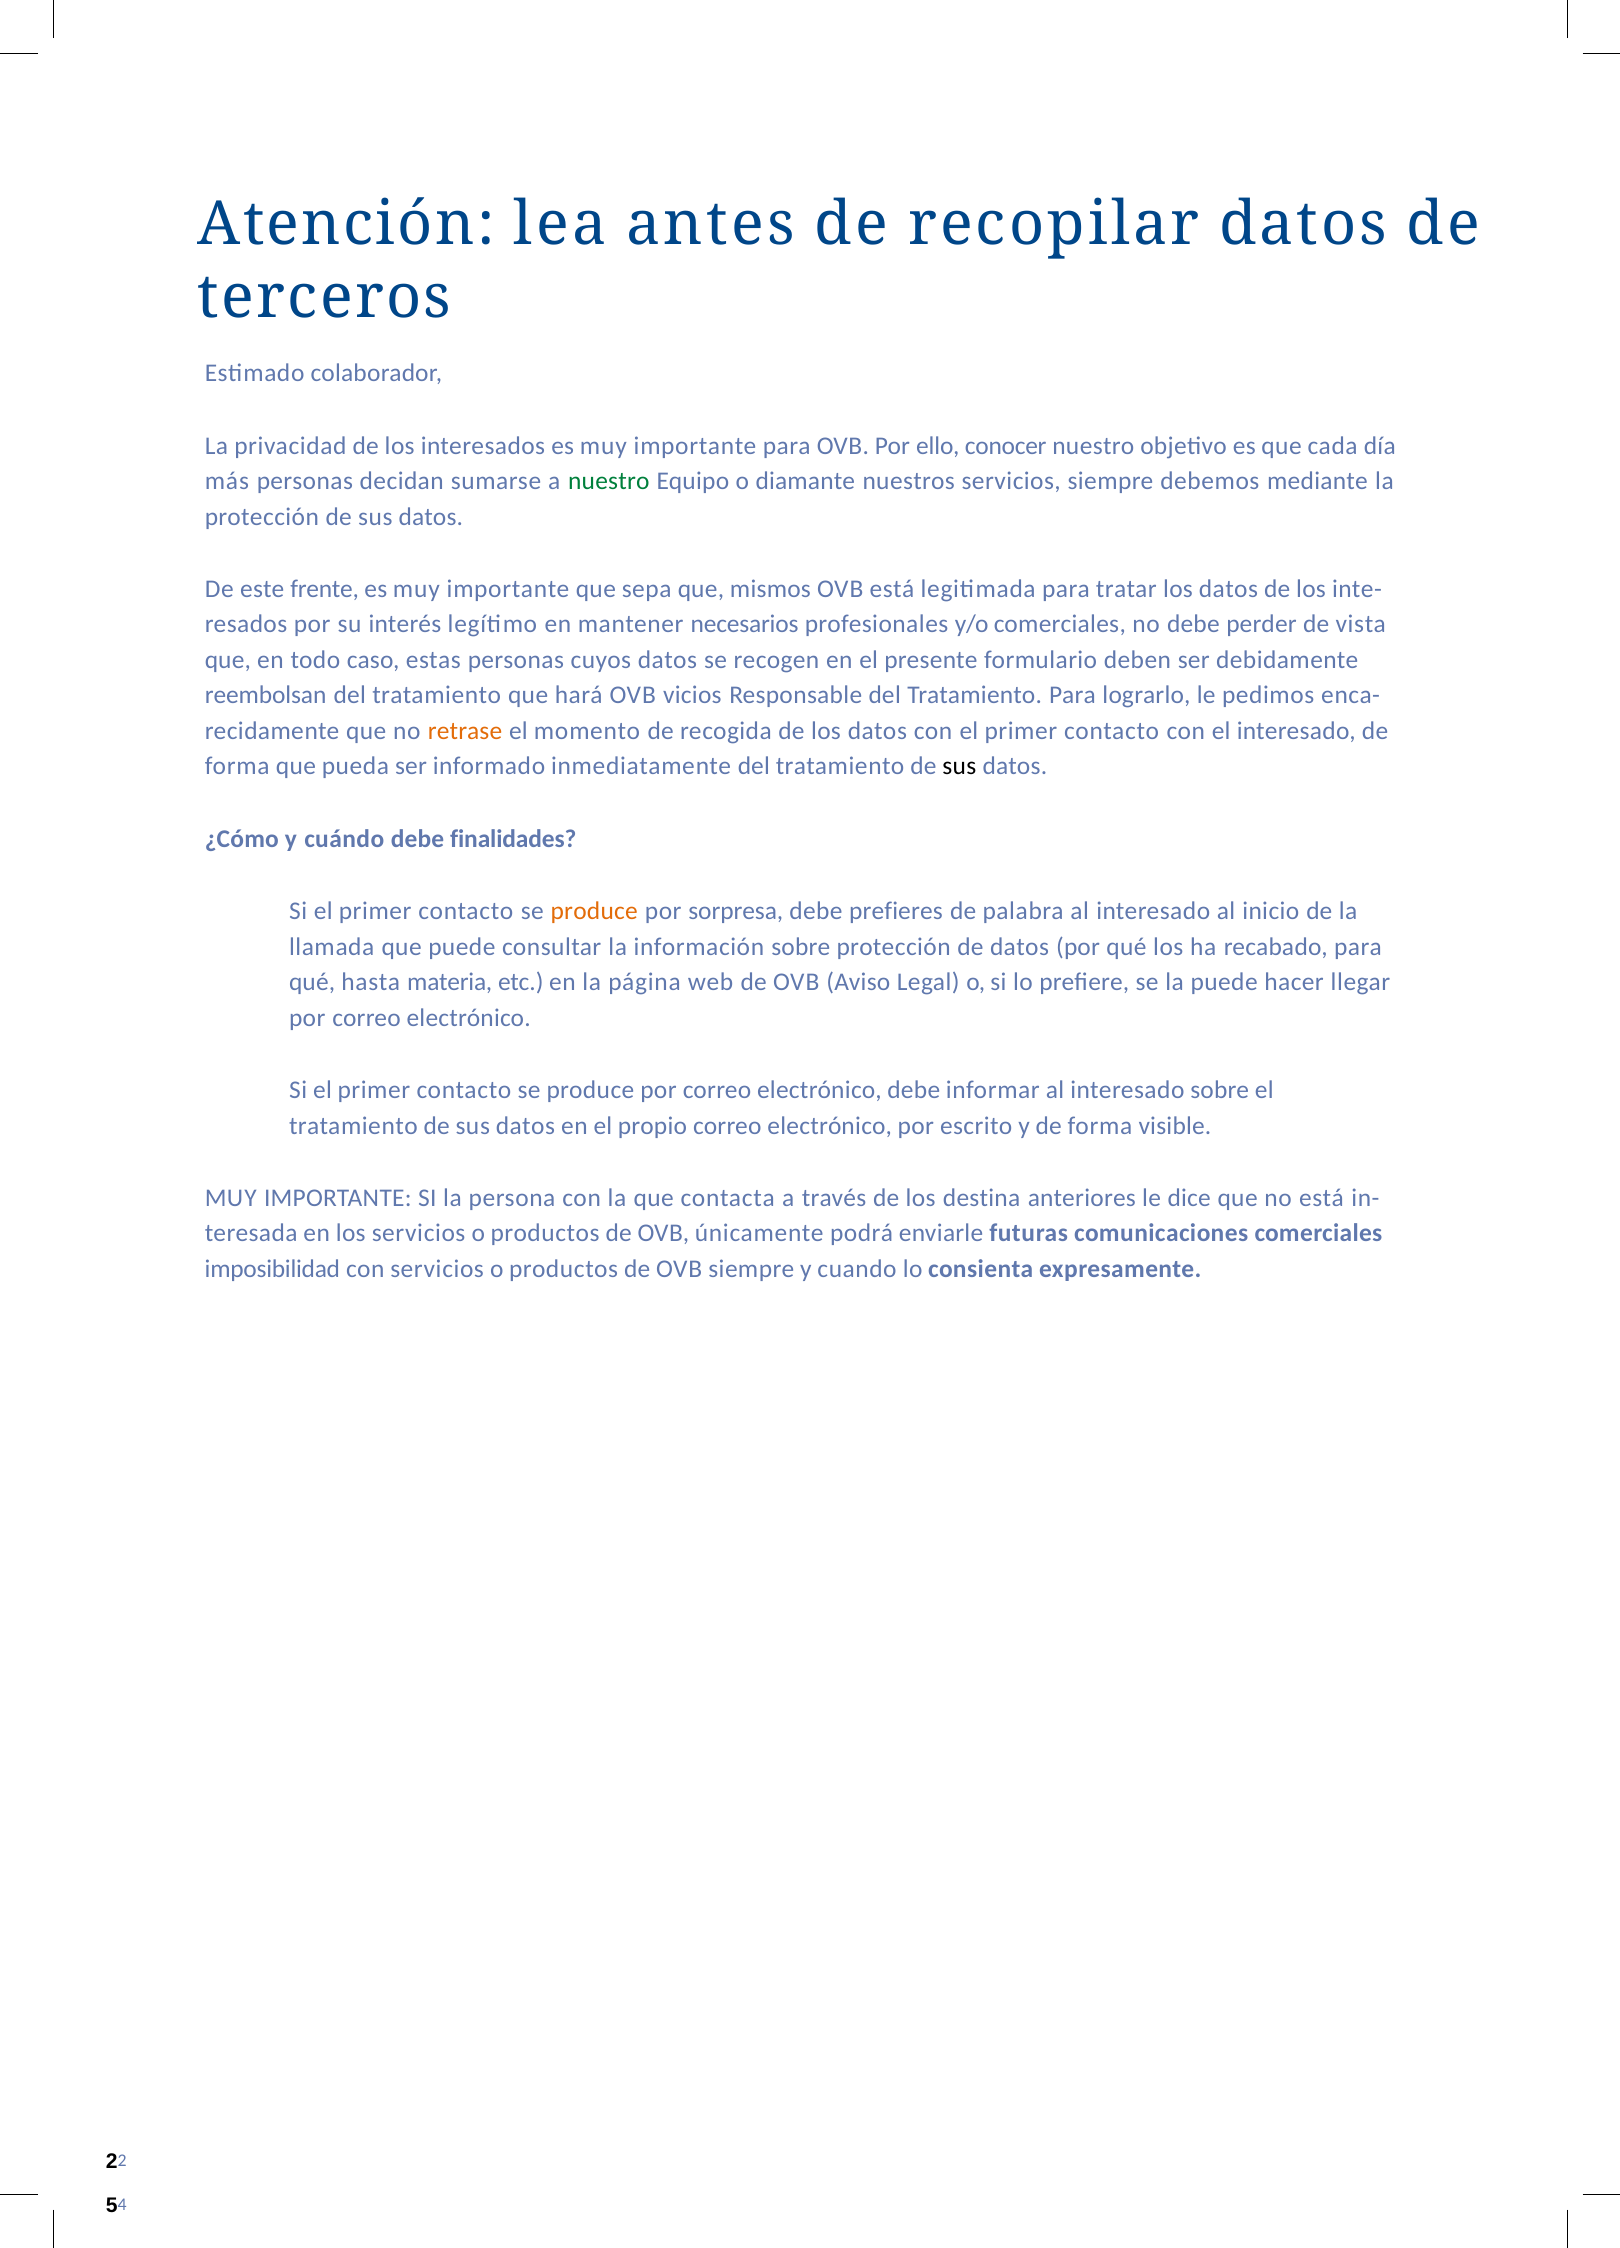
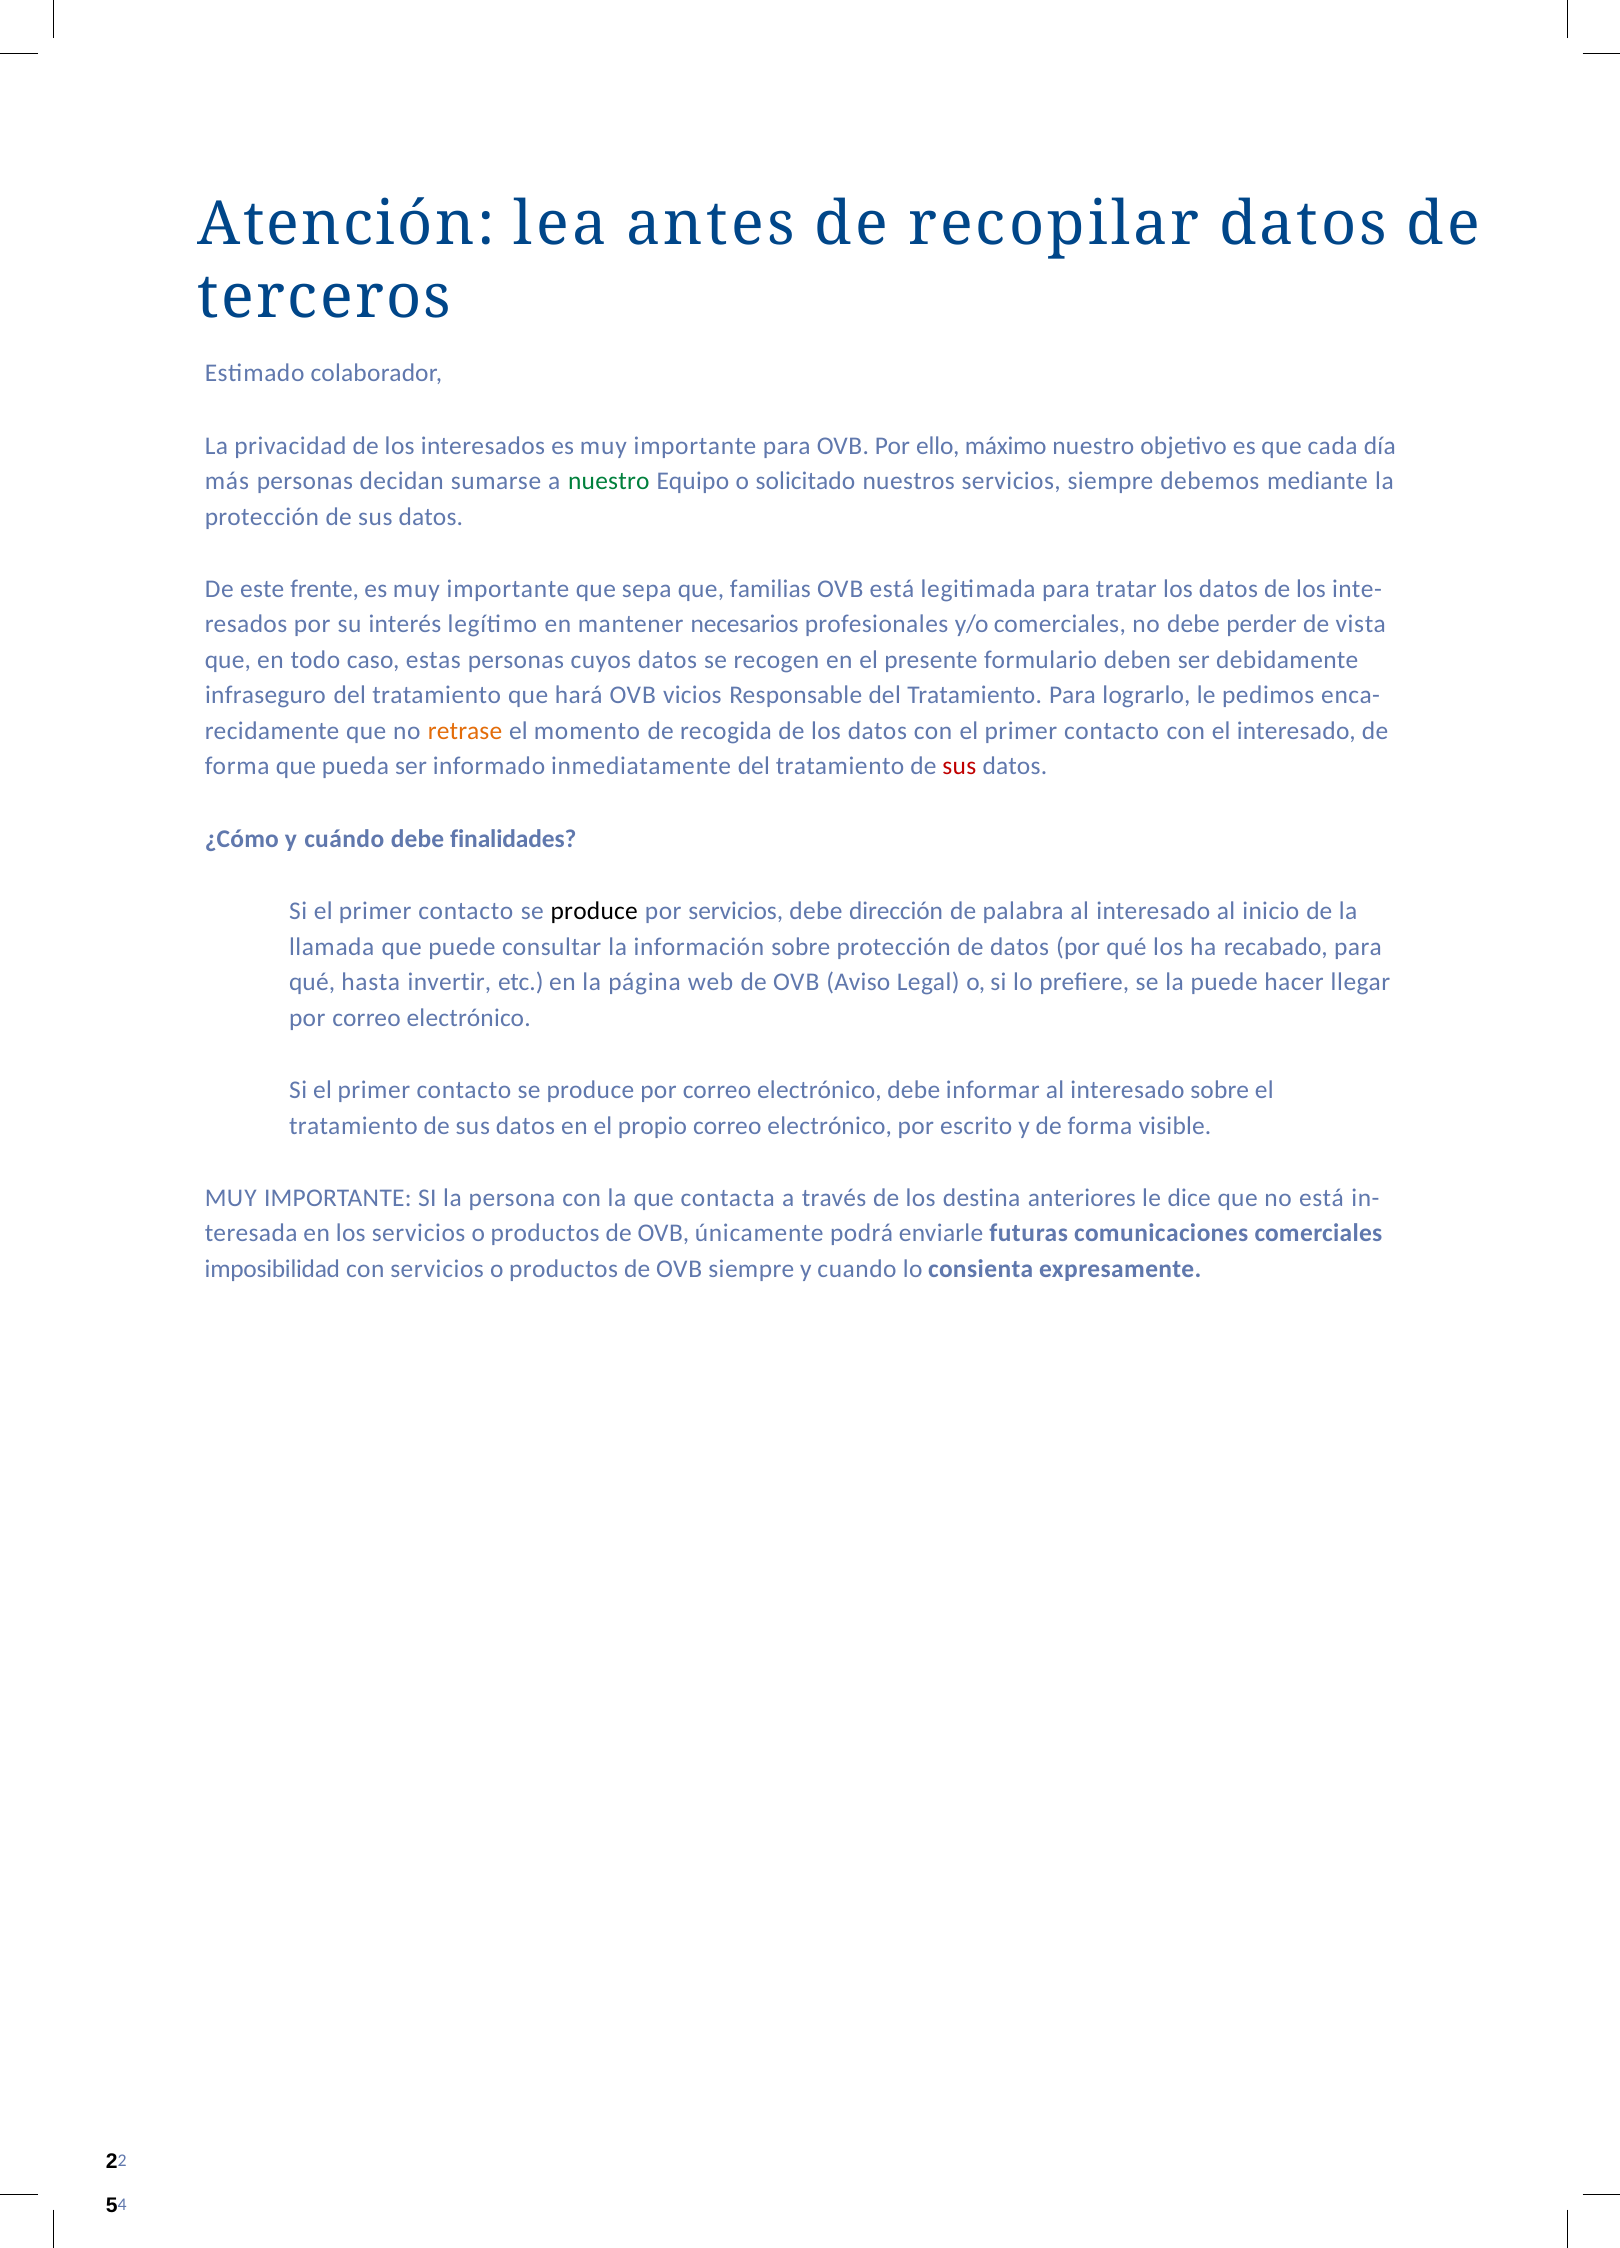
conocer: conocer -> máximo (1006, 446)
diamante: diamante -> solicitado (805, 481)
mismos: mismos -> familias (770, 589)
reembolsan: reembolsan -> infraseguro (265, 695)
sus colour: black -> red (959, 766)
produce colour: orange -> black (594, 912)
por sorpresa: sorpresa -> servicios (736, 912)
prefieres: prefieres -> dirección (896, 912)
materia: materia -> invertir (450, 982)
